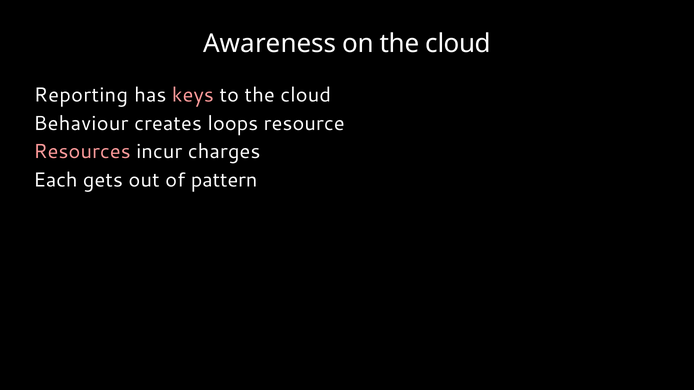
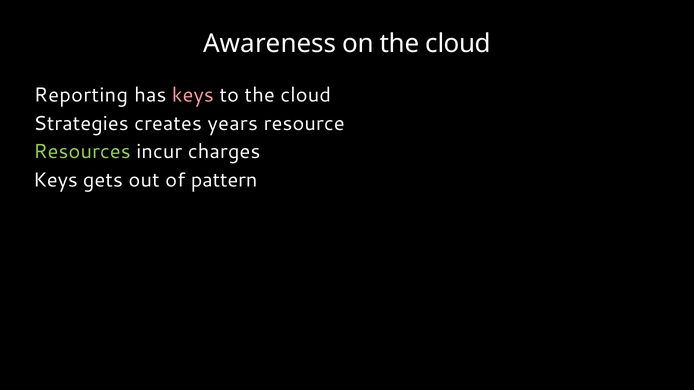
Behaviour: Behaviour -> Strategies (81, 124)
loops: loops -> years (233, 124)
Resources colour: pink -> light green (82, 152)
Each: Each -> Keys (55, 180)
